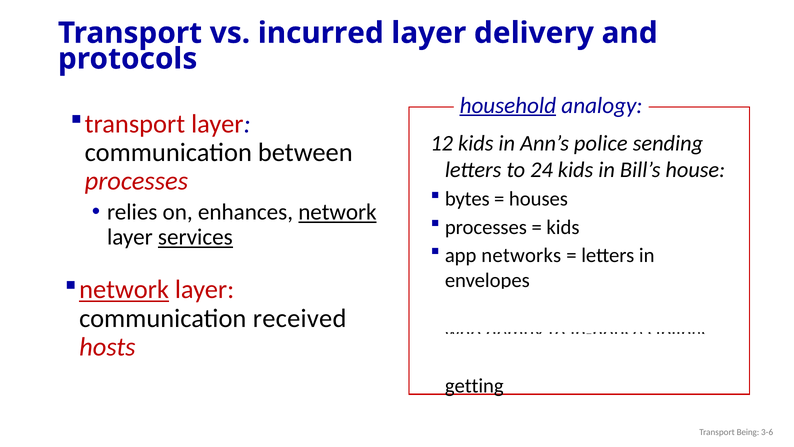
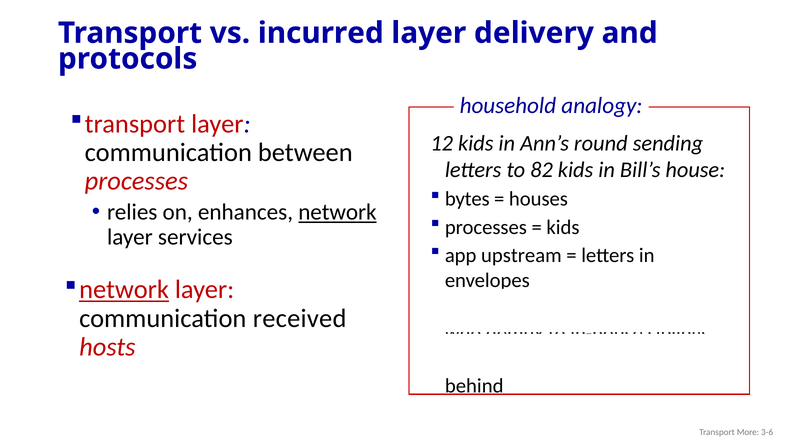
household underline: present -> none (508, 105)
police: police -> round (601, 143)
24: 24 -> 82 (542, 170)
services underline: present -> none (195, 237)
networks: networks -> upstream (521, 255)
getting: getting -> behind (474, 386)
Being: Being -> More (748, 432)
